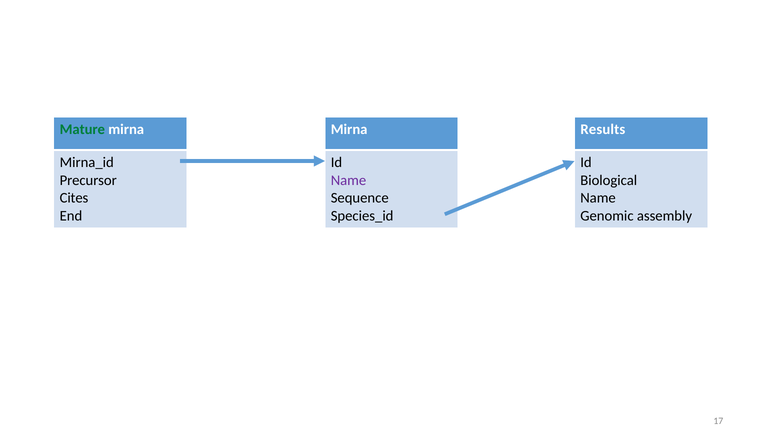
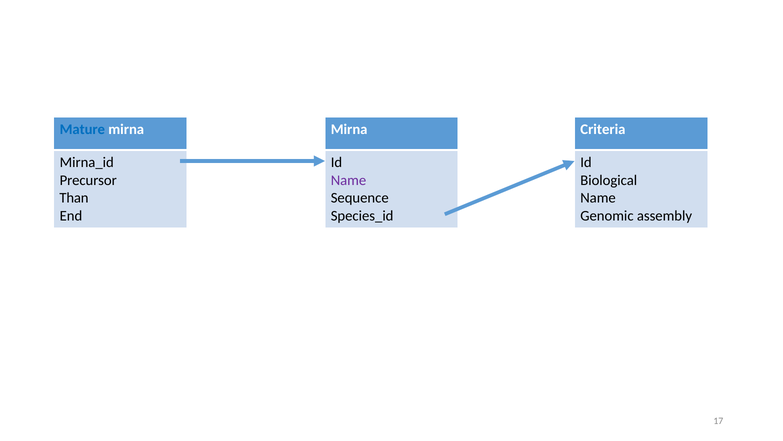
Mature colour: green -> blue (82, 129)
Results: Results -> Criteria (603, 129)
Cites: Cites -> Than (74, 198)
